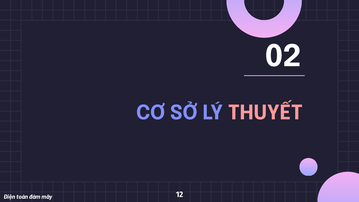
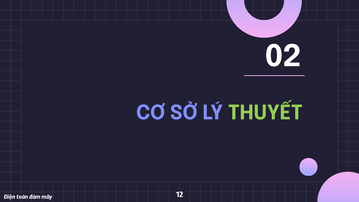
THUYẾT colour: pink -> light green (265, 113)
